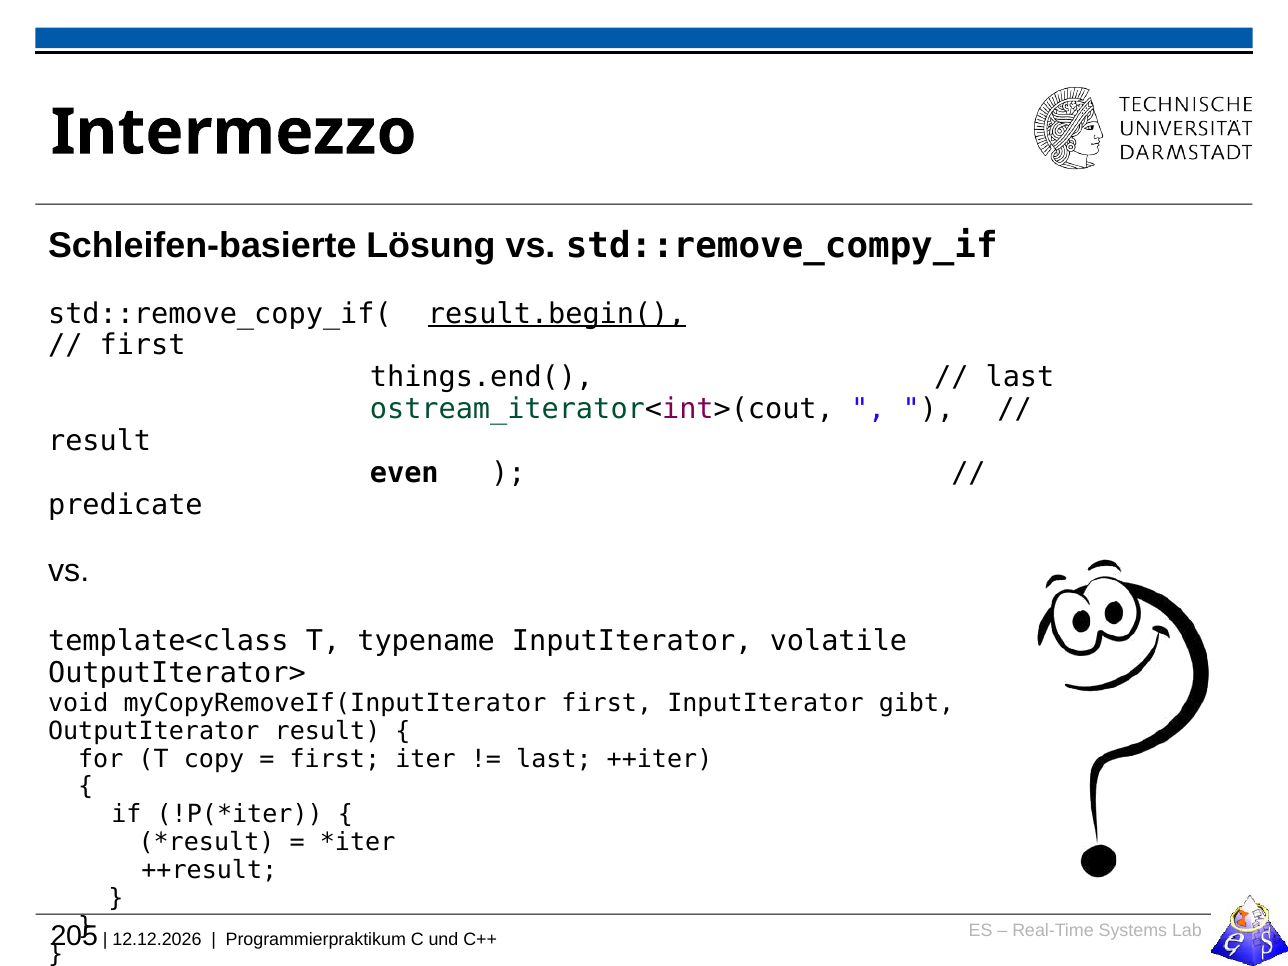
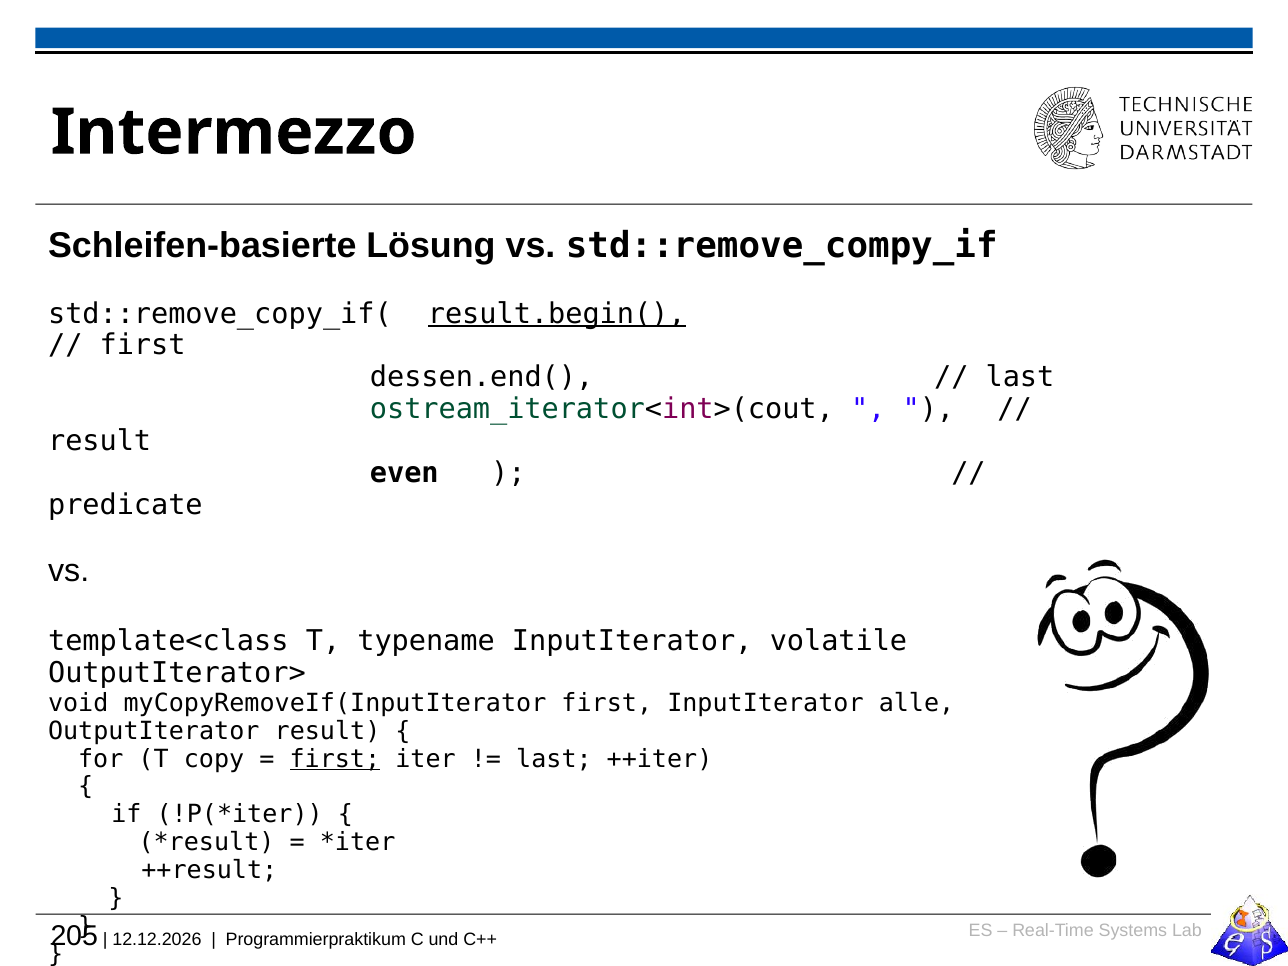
things.end(: things.end( -> dessen.end( (482, 377)
gibt: gibt -> alle (916, 703)
first underline: none -> present (335, 759)
